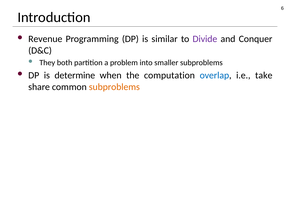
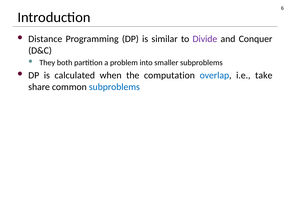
Revenue: Revenue -> Distance (45, 39)
determine: determine -> calculated (75, 75)
subproblems colour: orange -> blue (114, 87)
